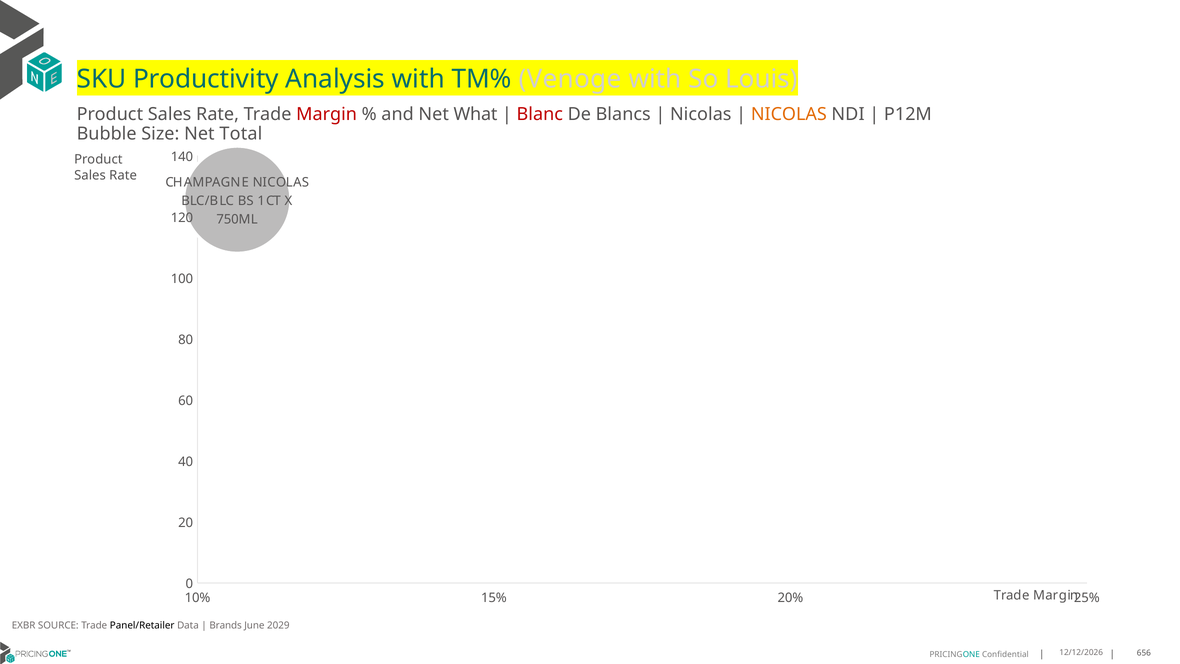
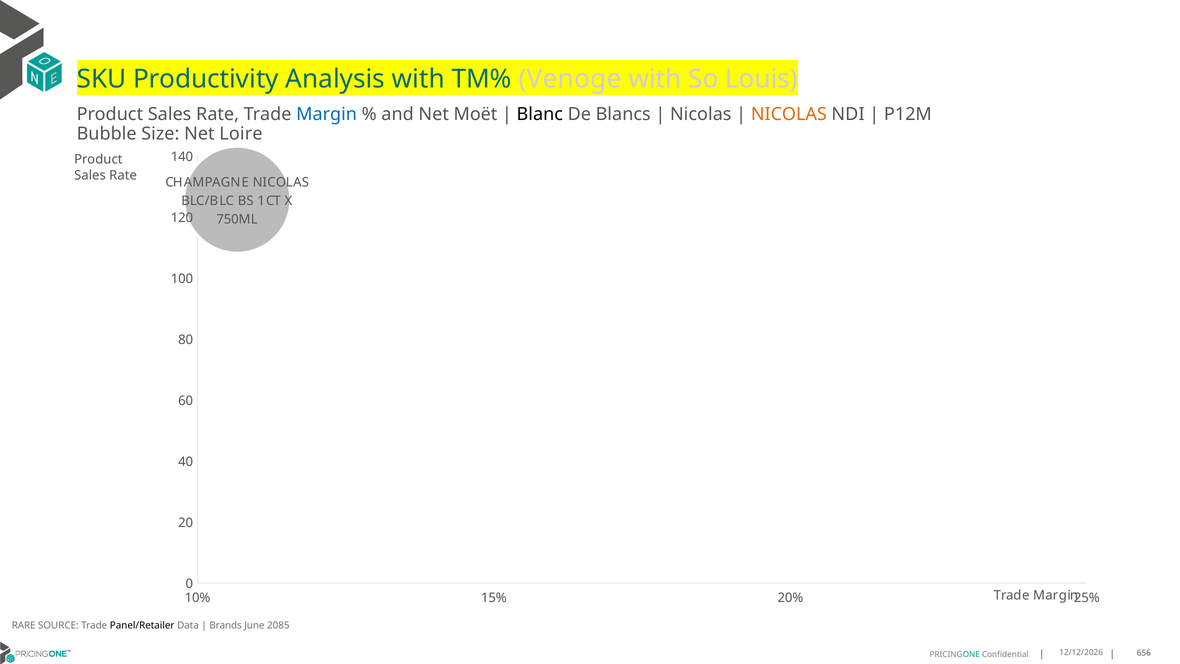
Margin colour: red -> blue (327, 114)
What: What -> Moët (475, 114)
Blanc colour: red -> black (540, 114)
Total: Total -> Loire (241, 134)
EXBR: EXBR -> RARE (24, 625)
2029: 2029 -> 2085 (278, 625)
